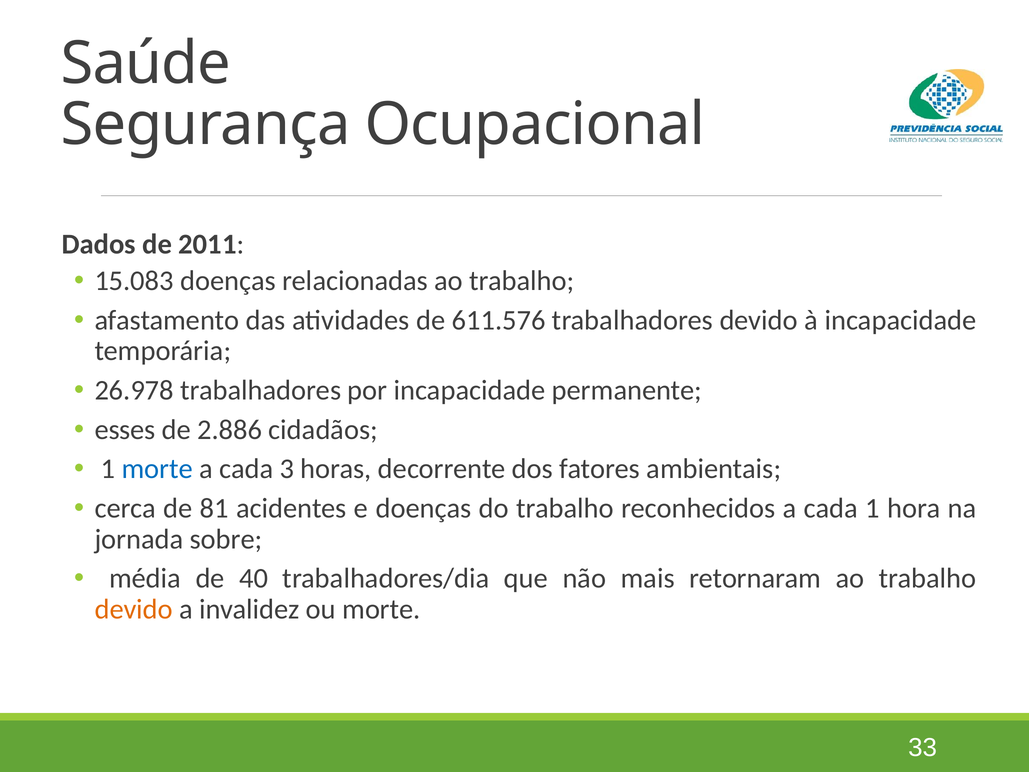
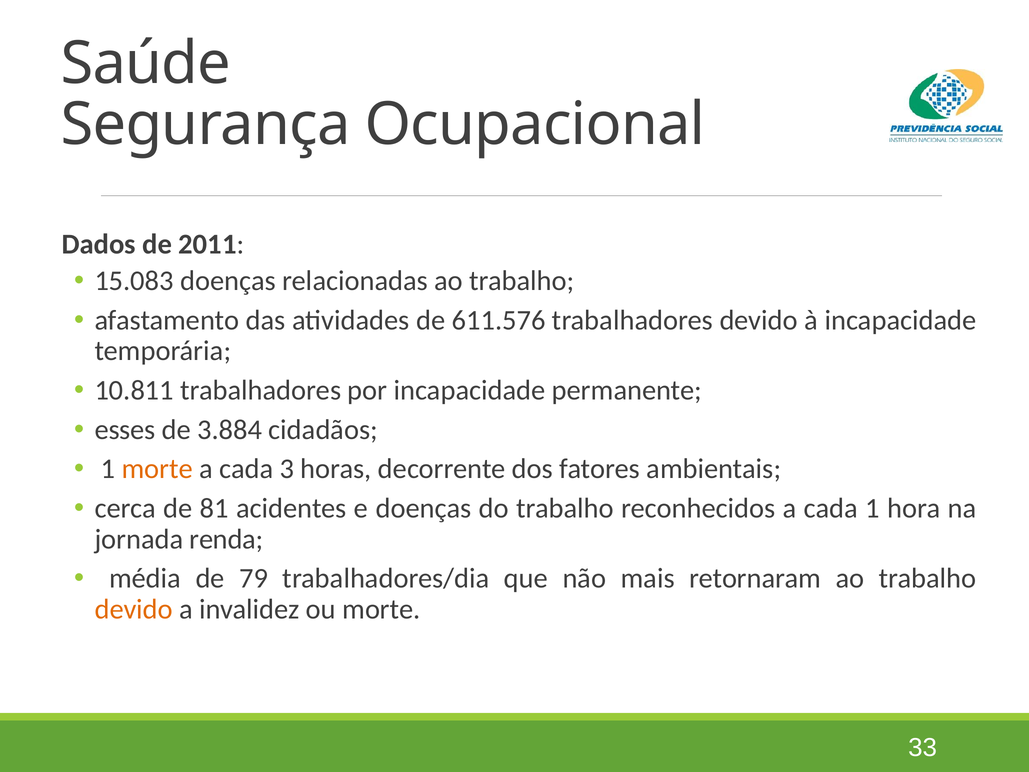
26.978: 26.978 -> 10.811 (134, 390)
2.886: 2.886 -> 3.884 (230, 430)
morte colour: blue -> orange (157, 469)
sobre: sobre -> renda (226, 539)
40: 40 -> 79 (254, 578)
